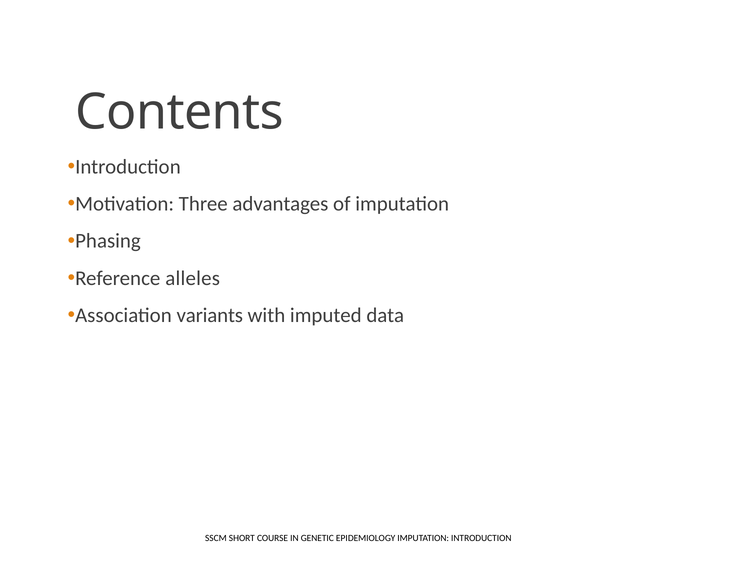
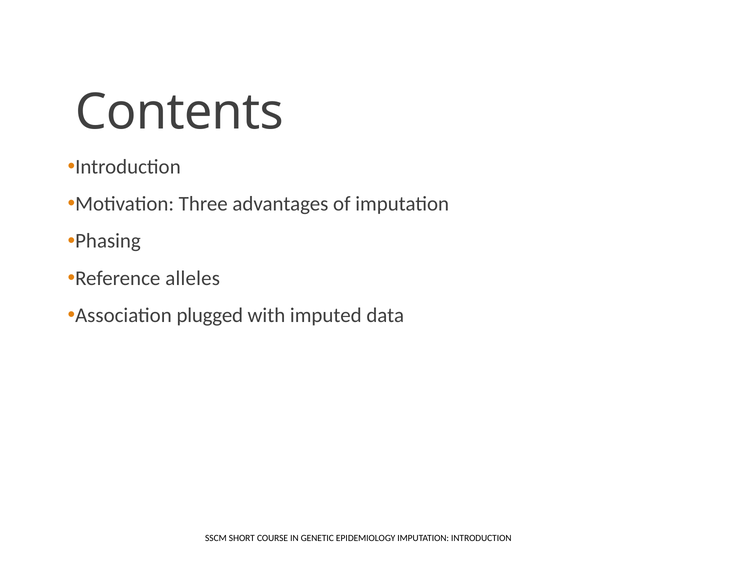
variants: variants -> plugged (210, 315)
